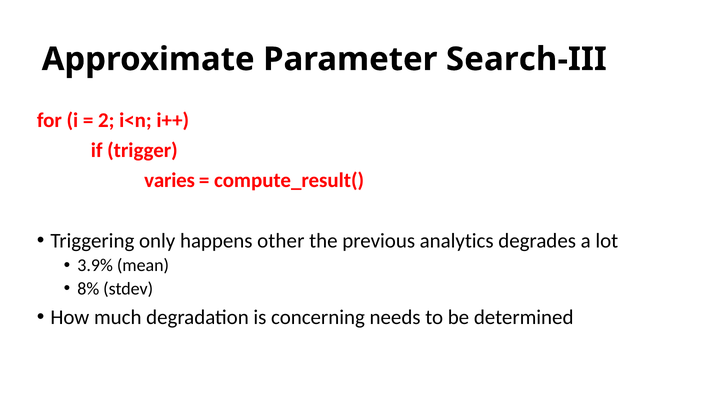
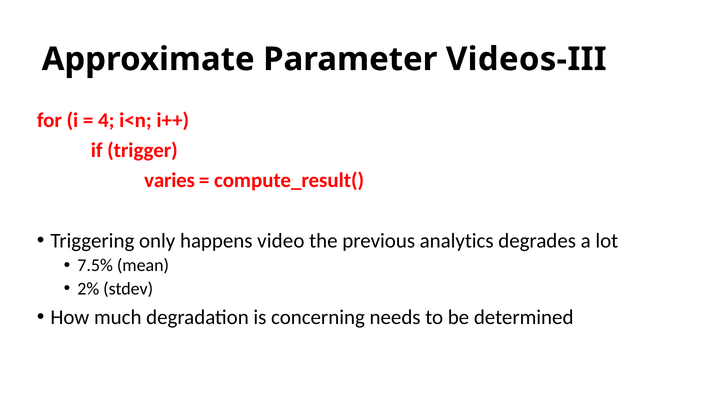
Search-III: Search-III -> Videos-III (526, 59)
2: 2 -> 4 (106, 120)
other: other -> video (281, 241)
3.9%: 3.9% -> 7.5% (95, 265)
8%: 8% -> 2% (88, 289)
